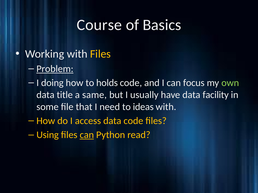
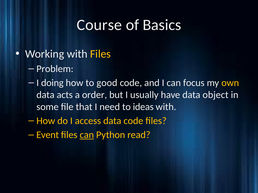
Problem underline: present -> none (55, 69)
holds: holds -> good (107, 83)
own colour: light green -> yellow (230, 83)
title: title -> acts (65, 95)
same: same -> order (95, 95)
facility: facility -> object (216, 95)
Using: Using -> Event (48, 135)
